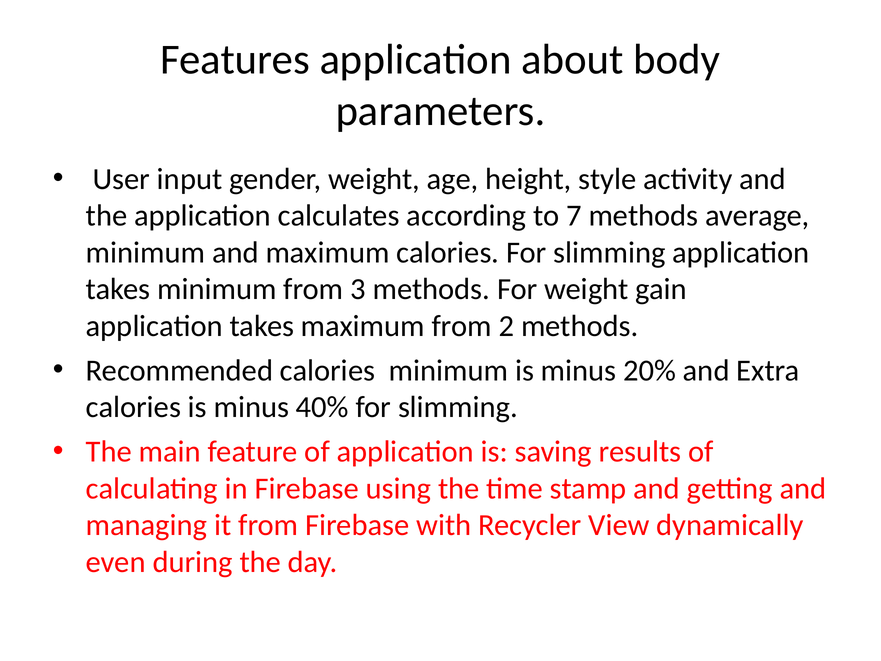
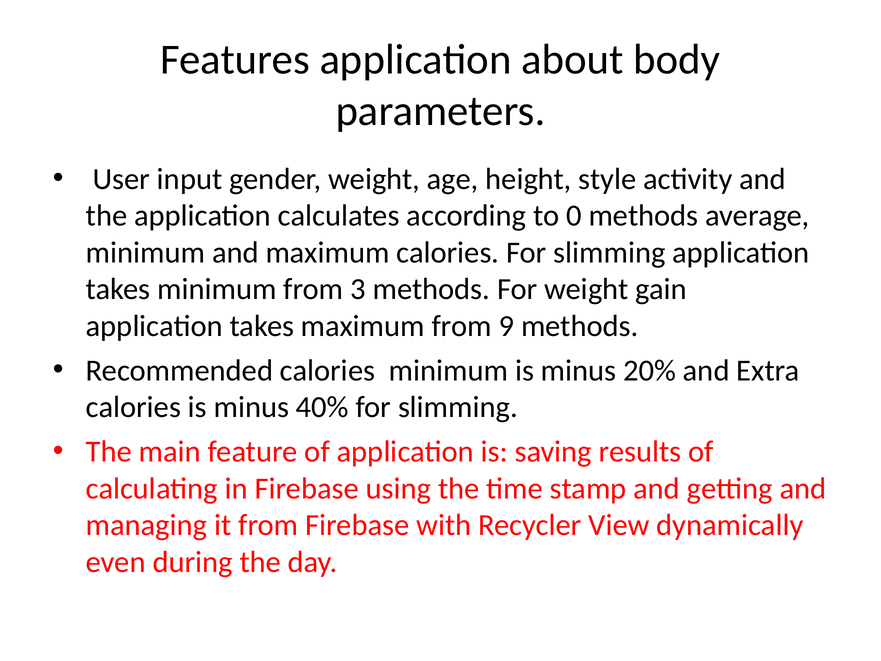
7: 7 -> 0 (574, 216)
2: 2 -> 9 (506, 326)
